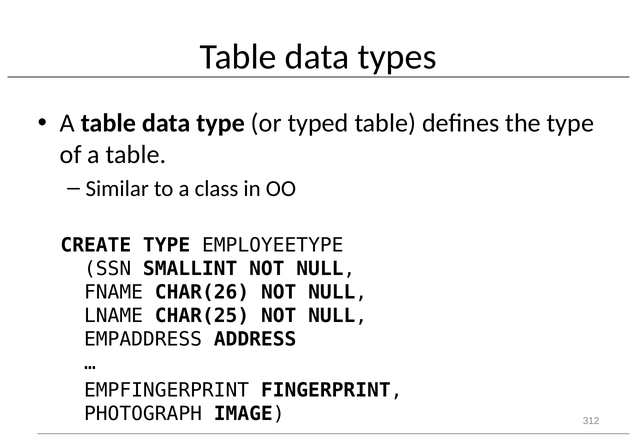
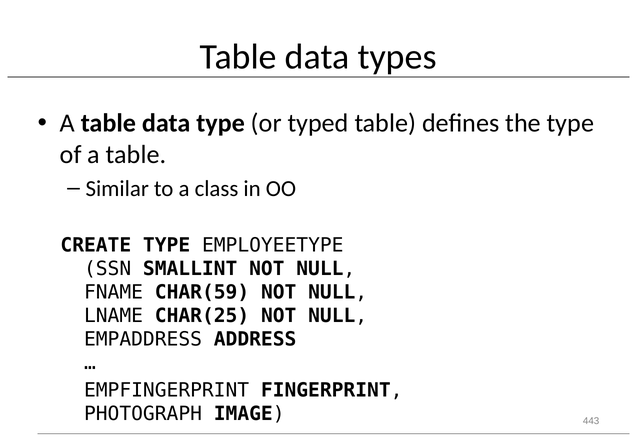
CHAR(26: CHAR(26 -> CHAR(59 (202, 292)
312: 312 -> 443 (591, 421)
